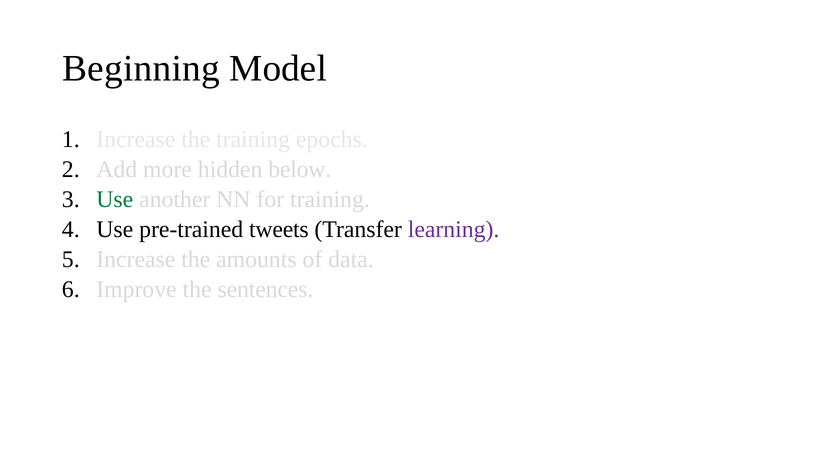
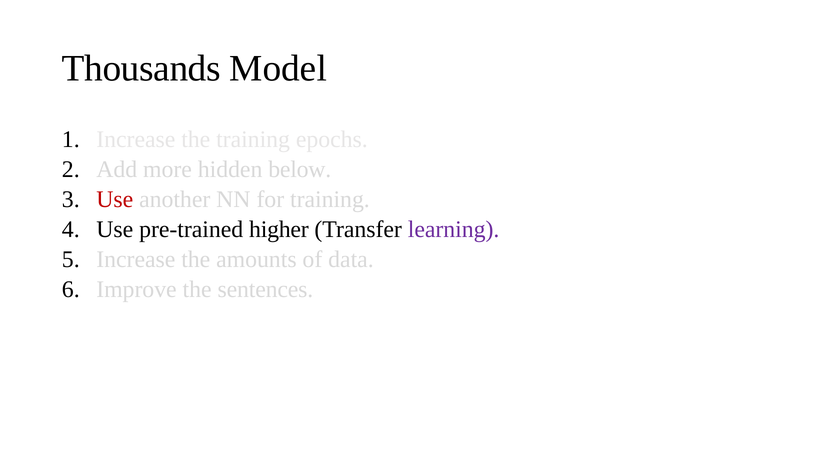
Beginning: Beginning -> Thousands (141, 69)
Use colour: green -> red (115, 199)
tweets: tweets -> higher (279, 229)
